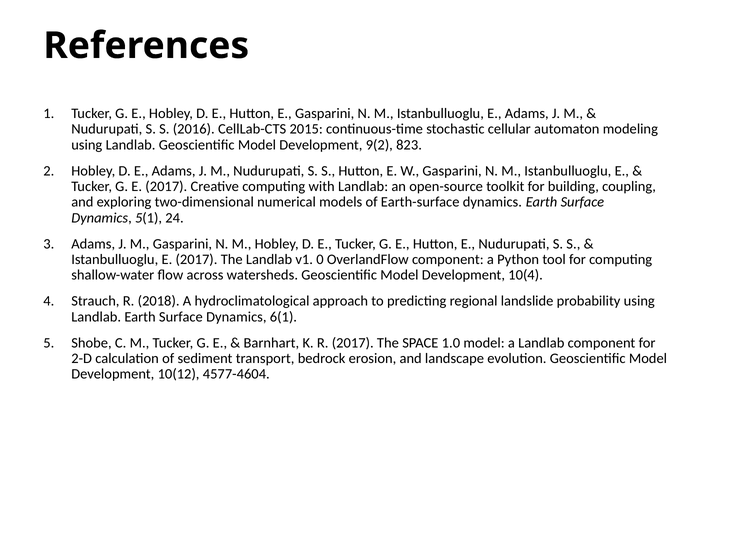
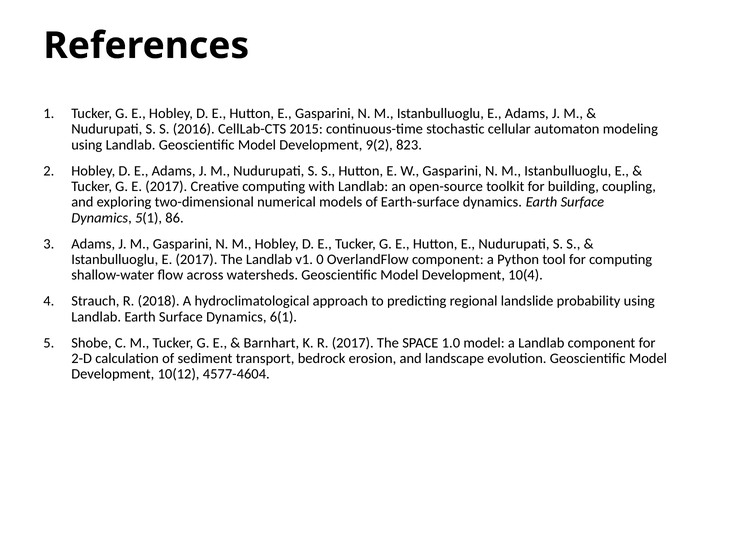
24: 24 -> 86 (174, 218)
